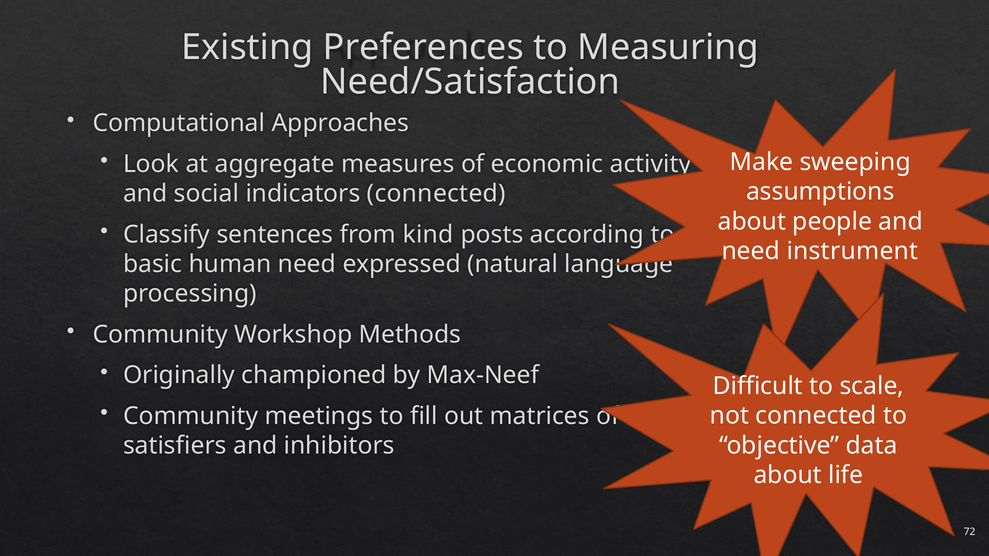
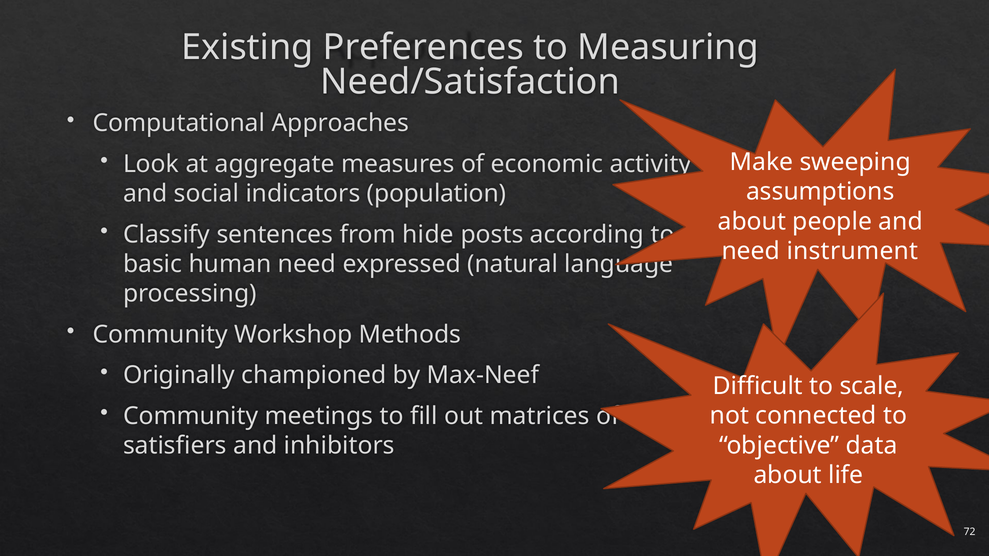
indicators connected: connected -> population (436, 194)
kind: kind -> hide (428, 235)
